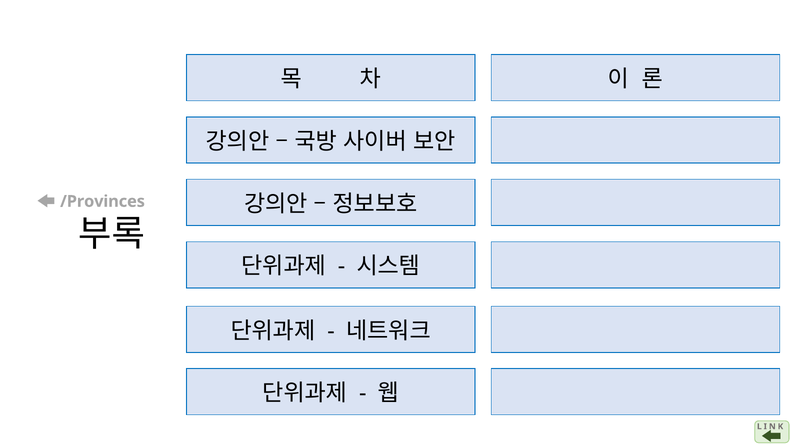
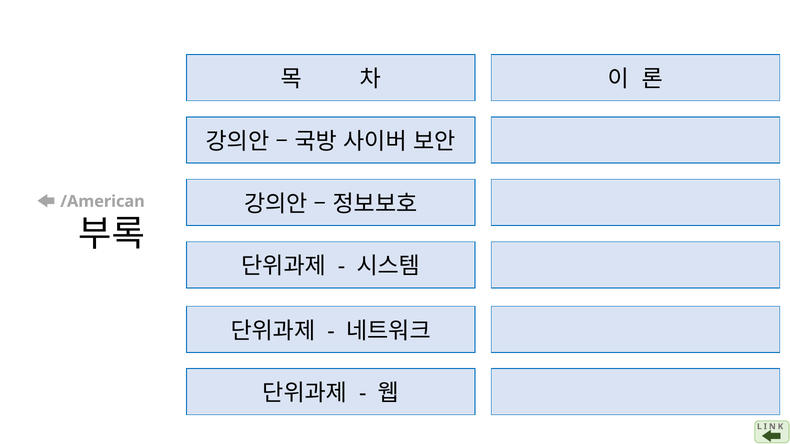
/Provinces: /Provinces -> /American (102, 202)
